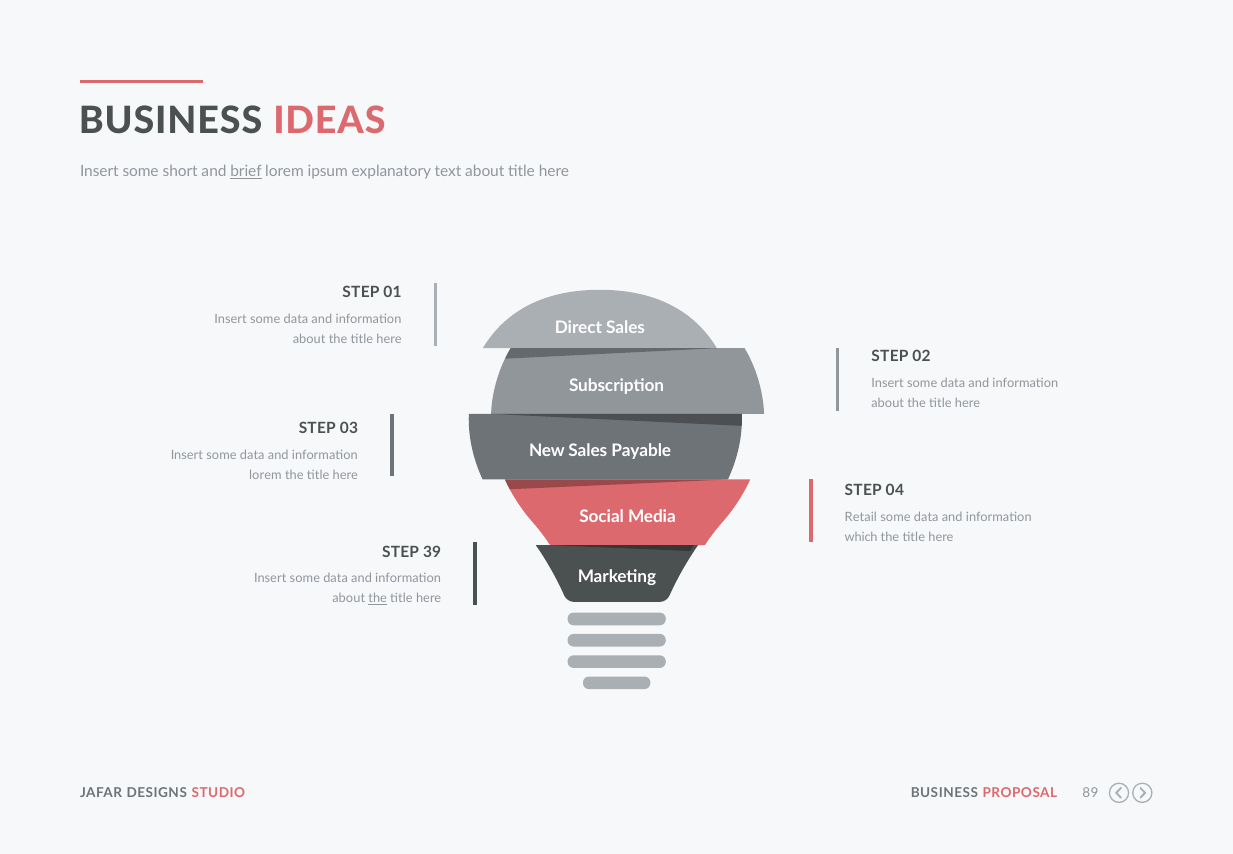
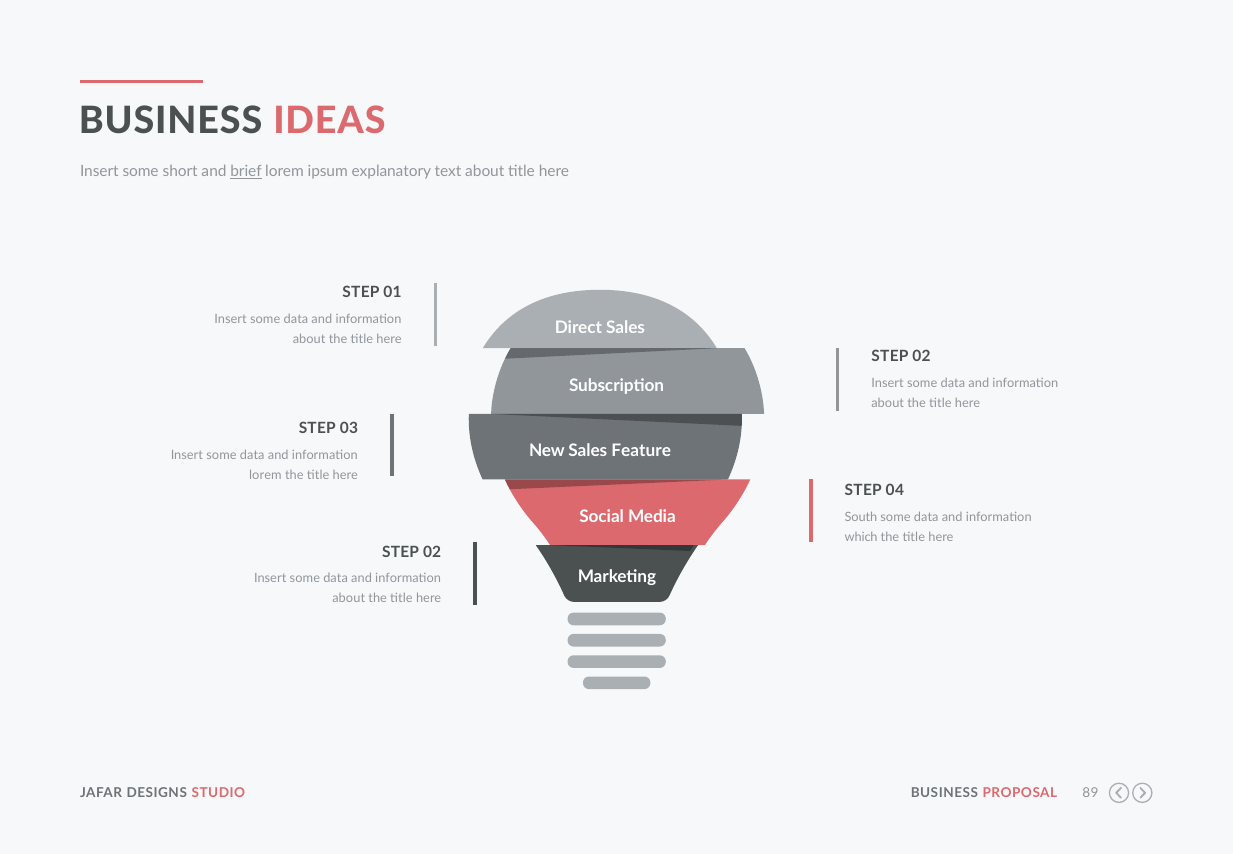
Payable: Payable -> Feature (641, 450)
Retail: Retail -> South (861, 517)
39: 39 -> 02 (432, 552)
the underline: present -> none (378, 598)
